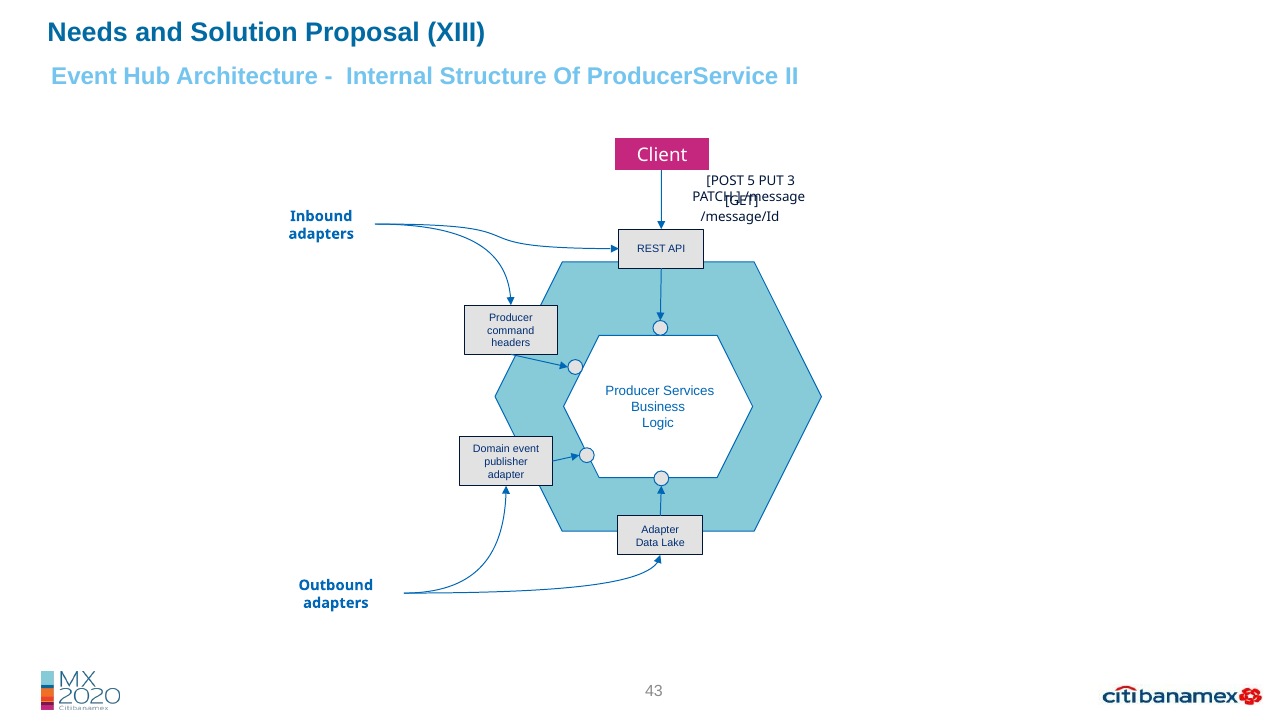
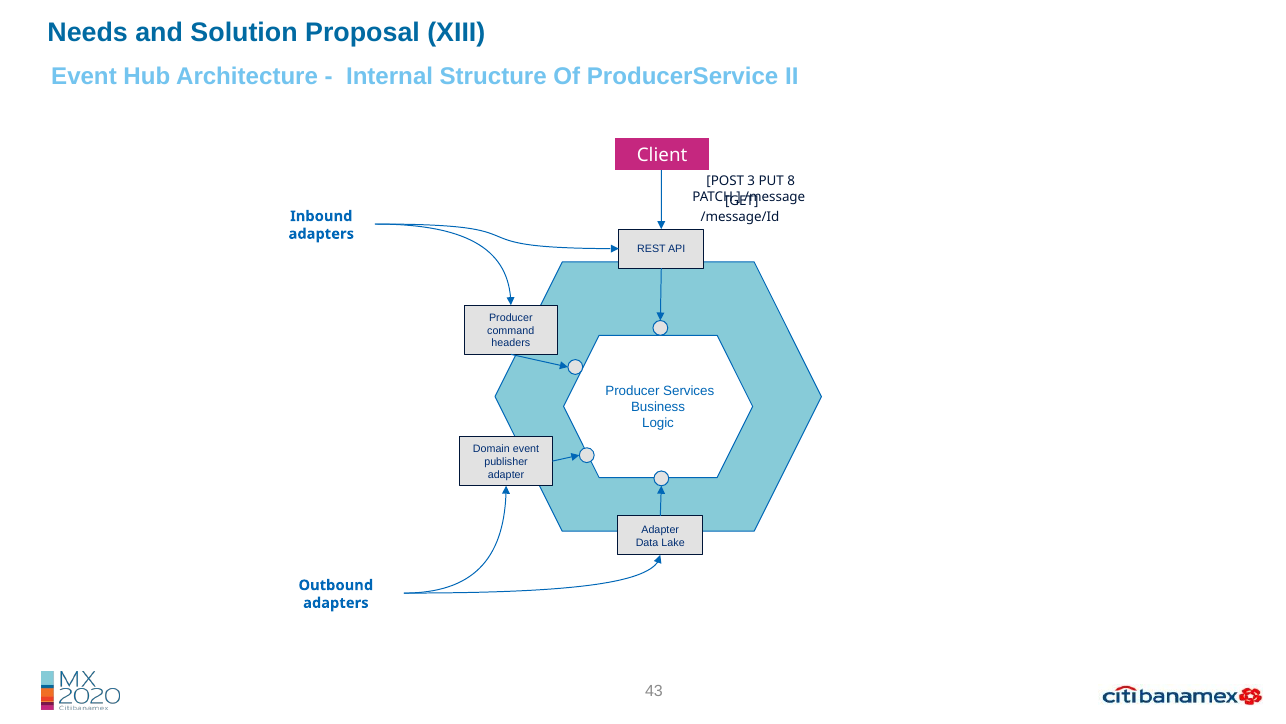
5: 5 -> 3 (751, 181)
3: 3 -> 8 (791, 181)
